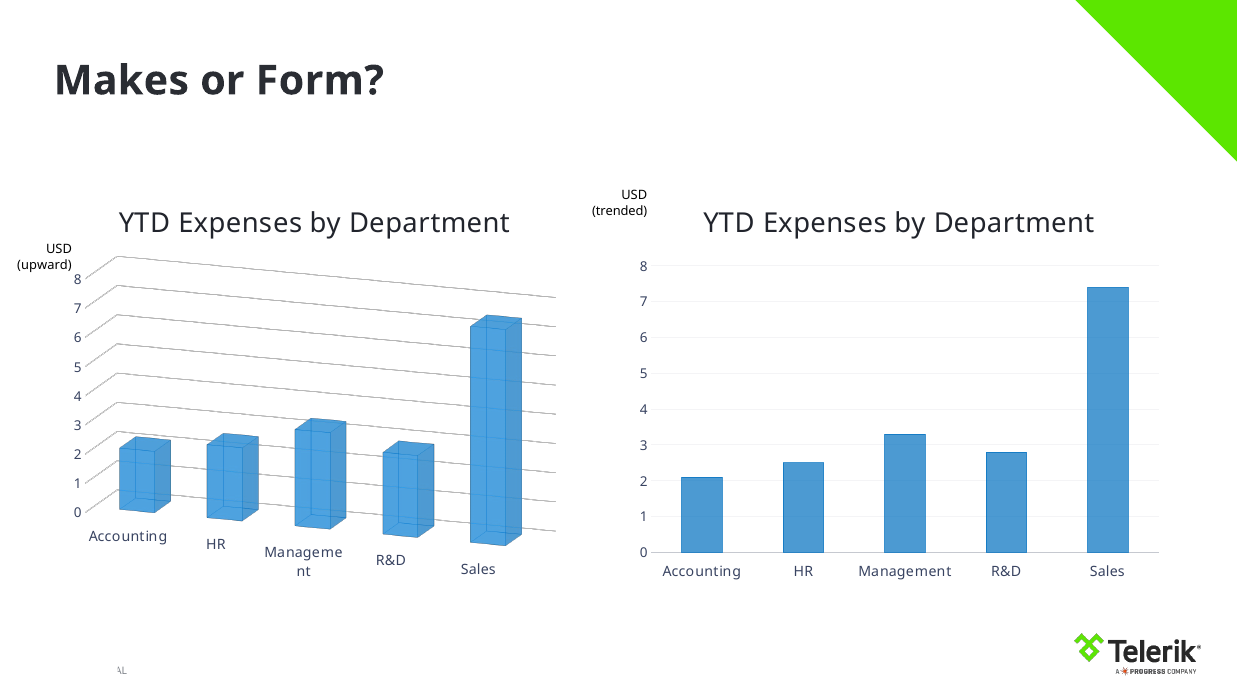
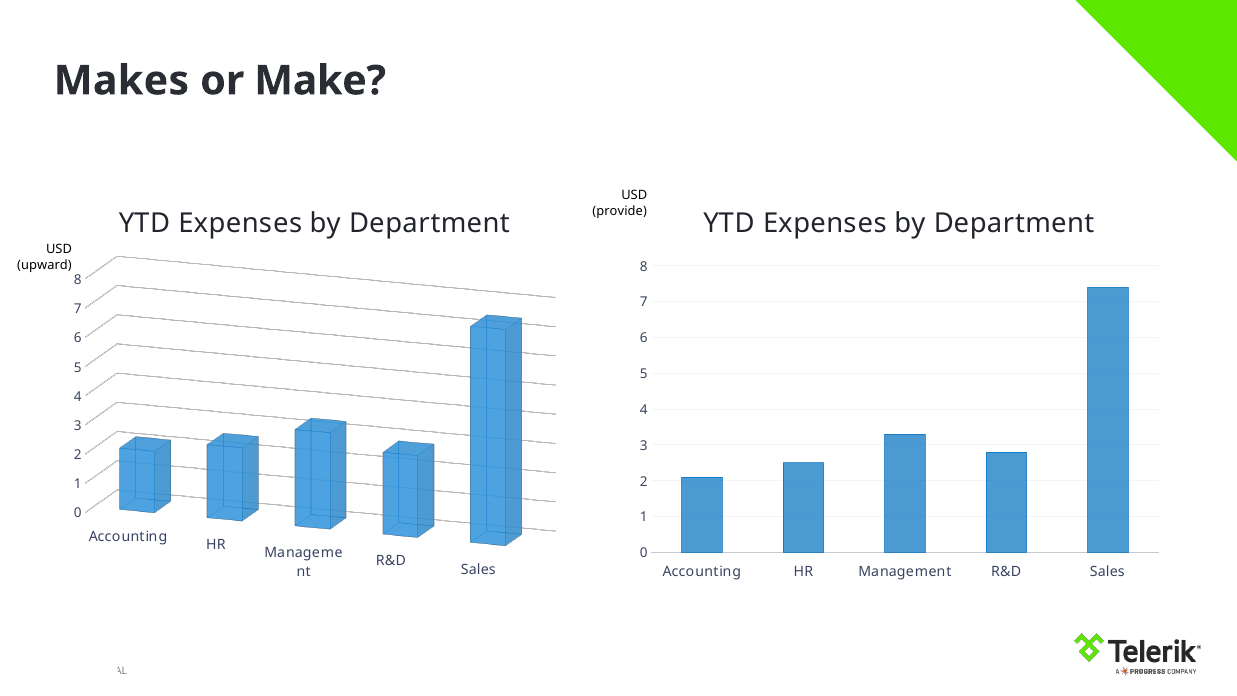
Form: Form -> Make (320, 81)
trended: trended -> provide (620, 211)
